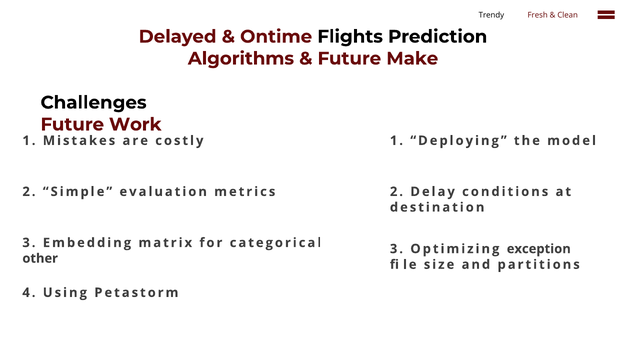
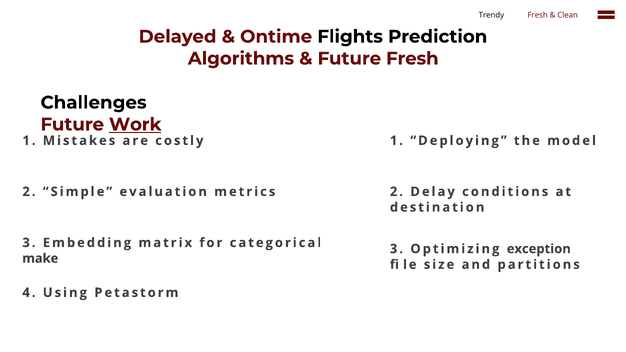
Future Make: Make -> Fresh (412, 59)
Work underline: none -> present (135, 125)
other: other -> make (40, 259)
